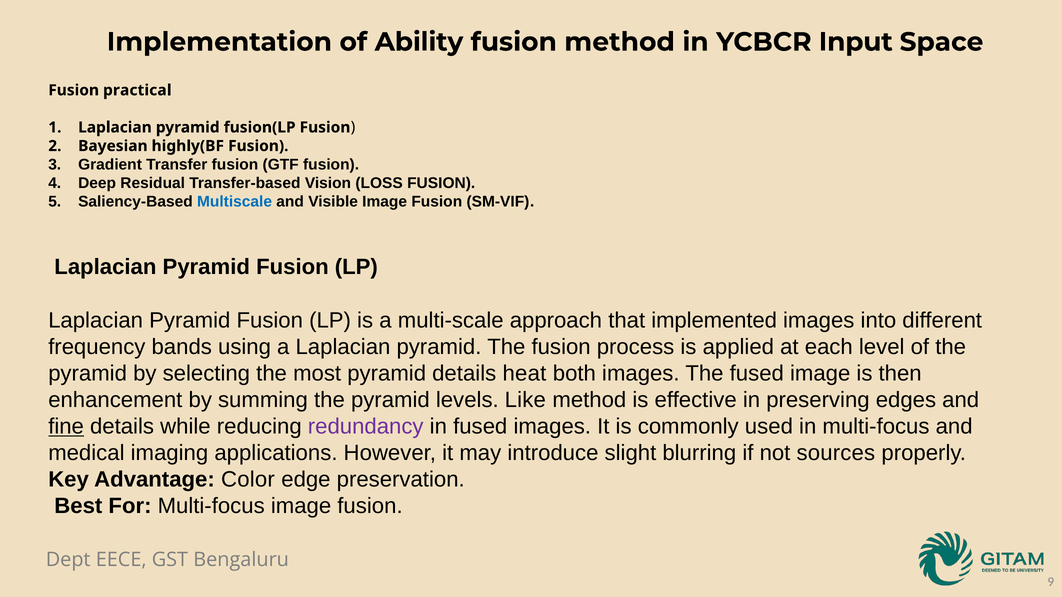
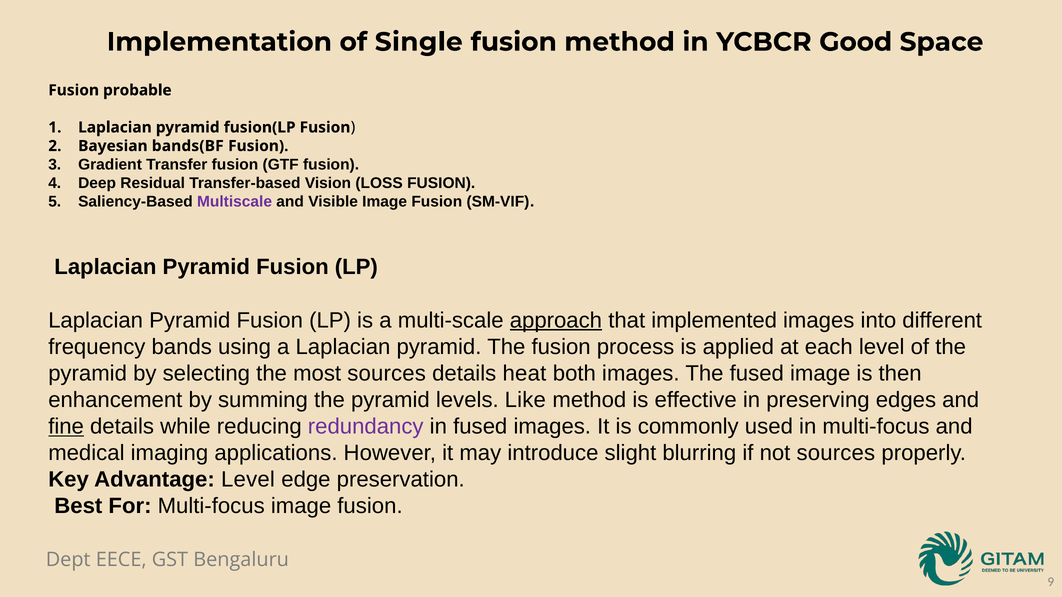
Ability: Ability -> Single (419, 42)
Input: Input -> Good (856, 42)
practical: practical -> probable (137, 90)
highly(BF: highly(BF -> bands(BF (188, 146)
Multiscale colour: blue -> purple (235, 202)
approach underline: none -> present (556, 320)
most pyramid: pyramid -> sources (387, 374)
Advantage Color: Color -> Level (248, 480)
